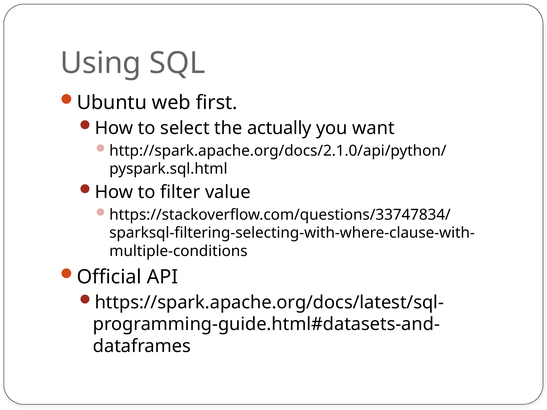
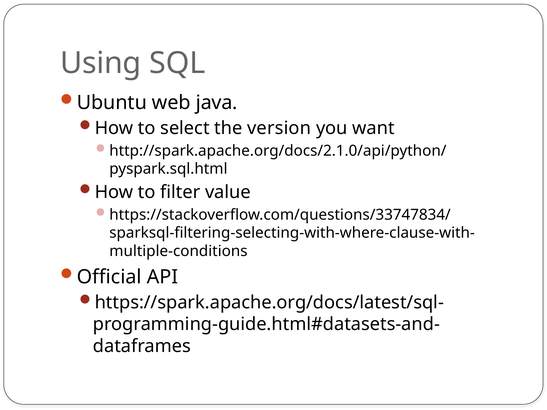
first: first -> java (217, 103)
actually: actually -> version (279, 128)
